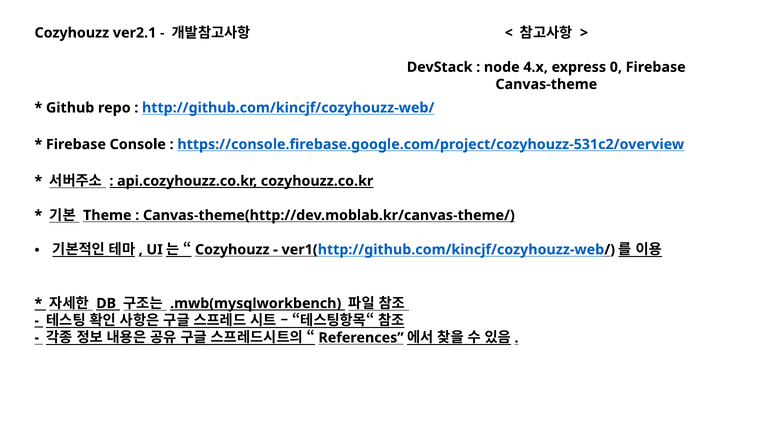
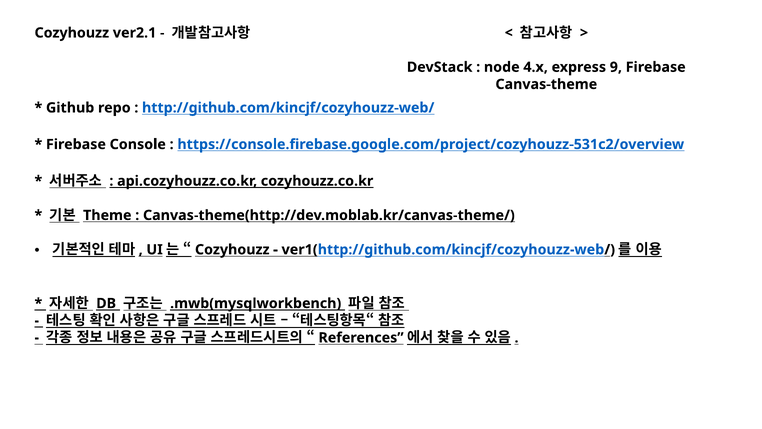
0: 0 -> 9 (616, 67)
